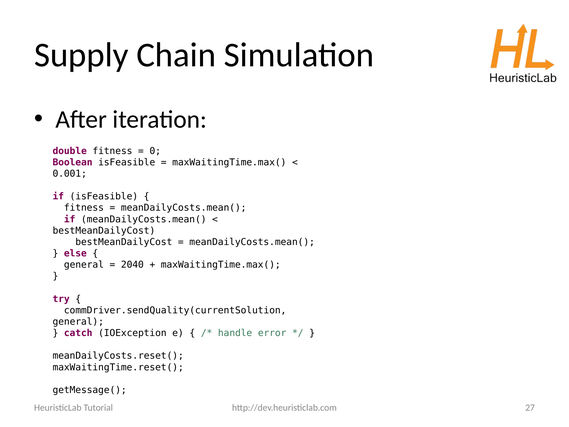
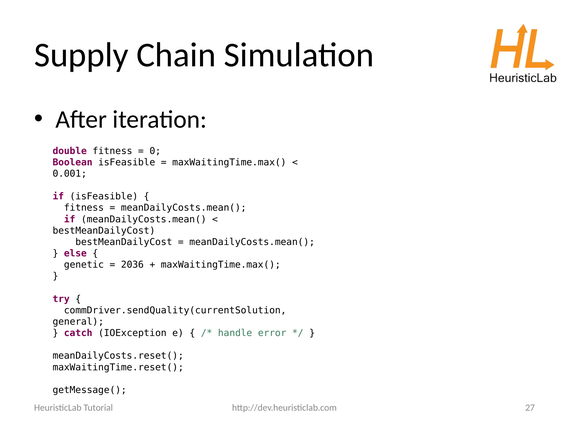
general: general -> genetic (84, 265)
2040: 2040 -> 2036 (132, 265)
